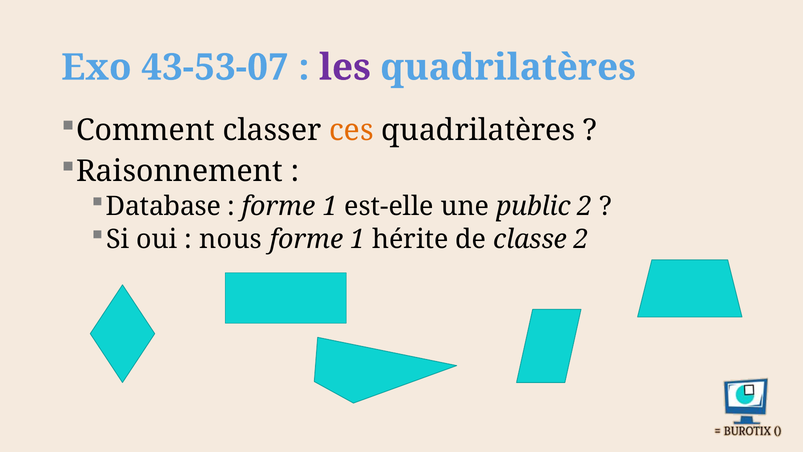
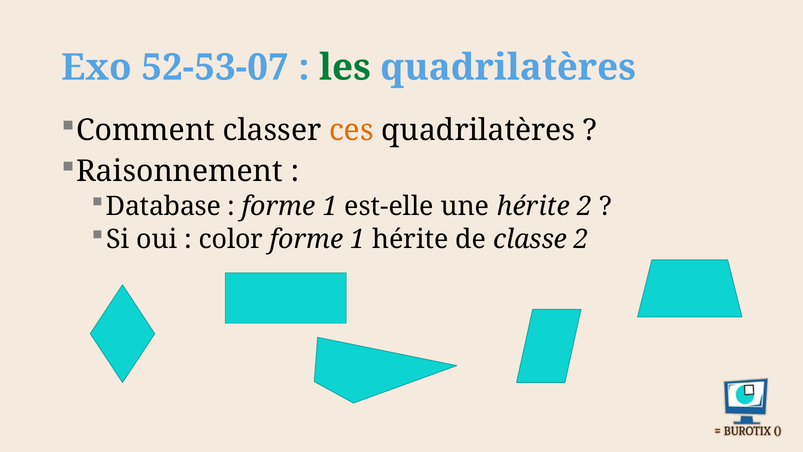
43-53-07: 43-53-07 -> 52-53-07 (215, 67)
les colour: purple -> green (345, 67)
une public: public -> hérite (533, 206)
nous: nous -> color (231, 239)
